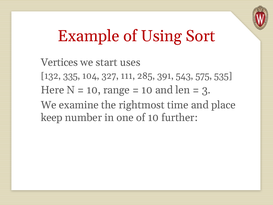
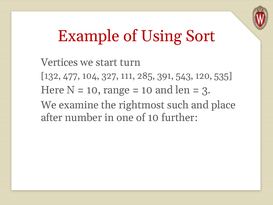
uses: uses -> turn (130, 62)
335: 335 -> 477 (71, 76)
575: 575 -> 120 (204, 76)
time: time -> such (178, 105)
keep: keep -> after (52, 118)
